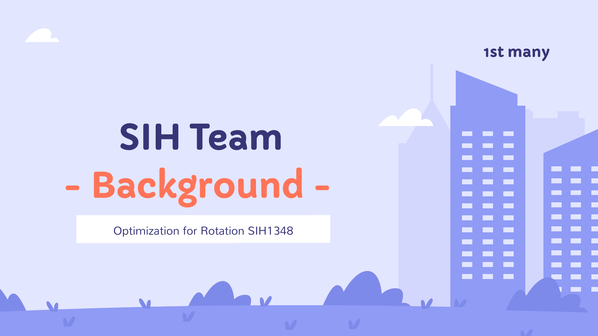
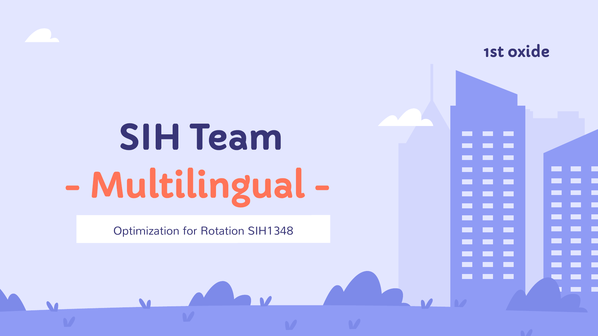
many: many -> oxide (529, 52)
Background: Background -> Multilingual (197, 187)
